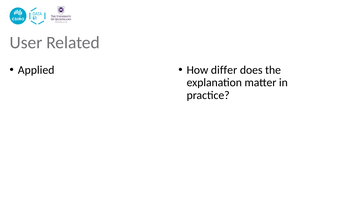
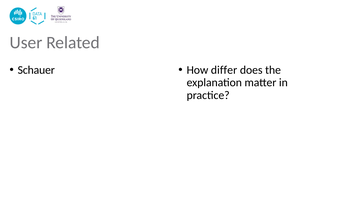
Applied: Applied -> Schauer (36, 70)
